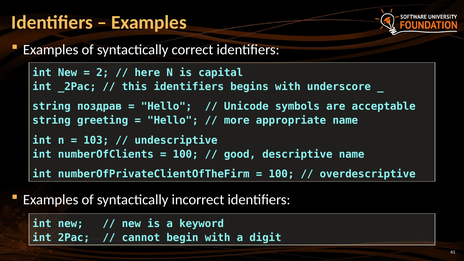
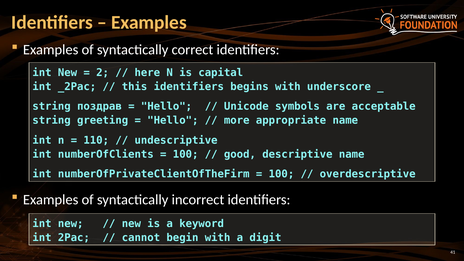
103: 103 -> 110 (96, 140)
